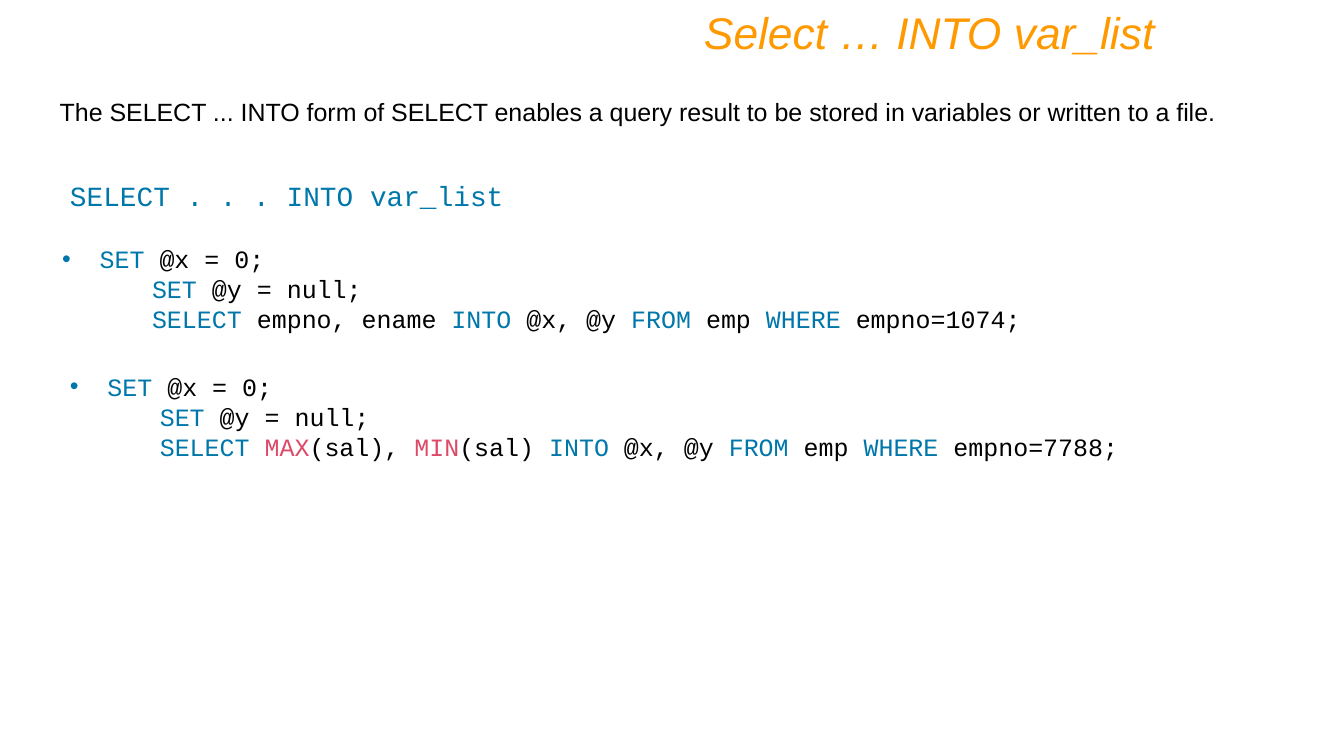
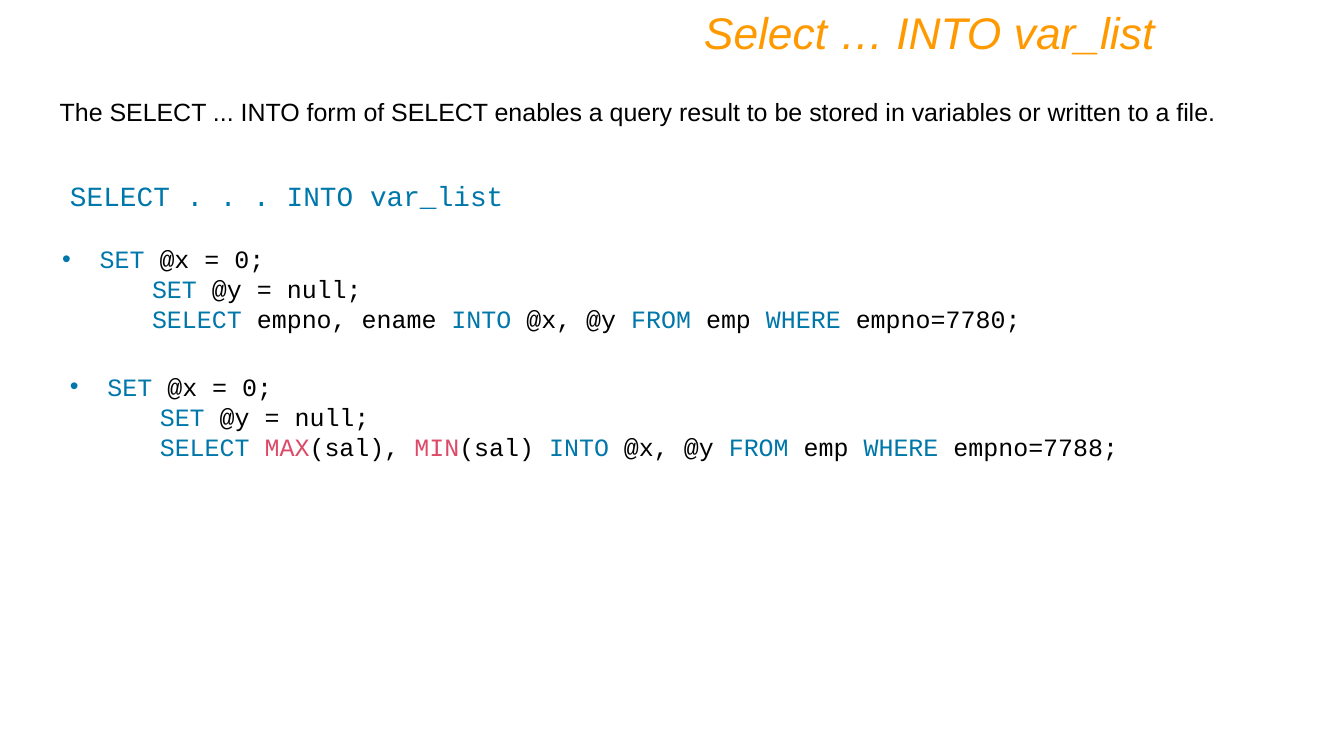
empno=1074: empno=1074 -> empno=7780 (938, 321)
